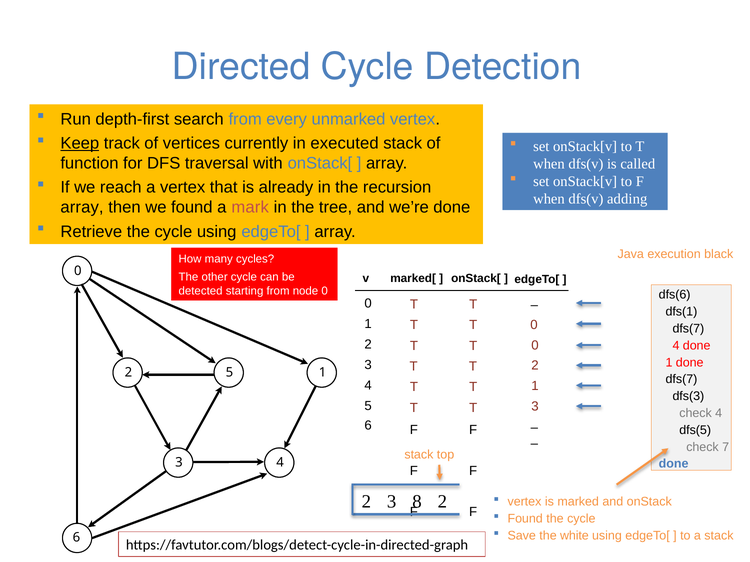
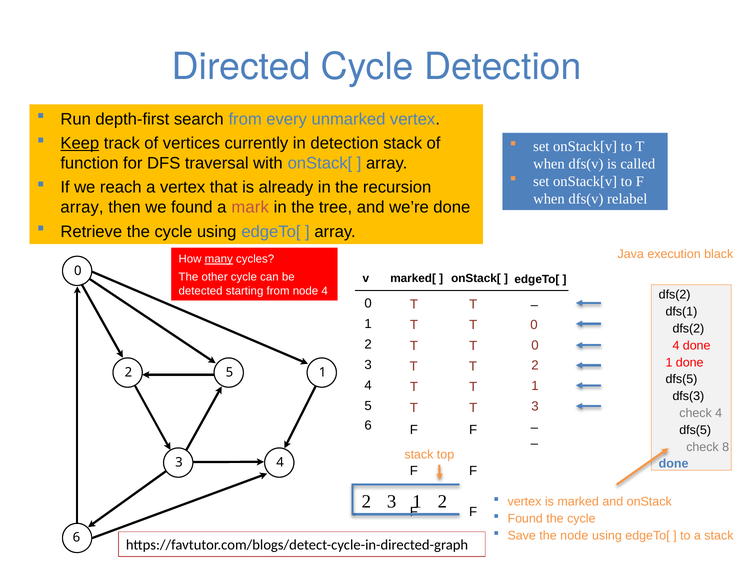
in executed: executed -> detection (345, 143)
adding: adding -> relabel (627, 199)
many underline: none -> present (219, 259)
node 0: 0 -> 4 (325, 291)
dfs(6: dfs(6 -> dfs(2 (675, 295)
dfs(7: dfs(7 -> dfs(2 (688, 329)
dfs(7: dfs(7 -> dfs(5 (681, 380)
7: 7 -> 8 (726, 447)
3 8: 8 -> 1 (417, 502)
the white: white -> node (574, 536)
